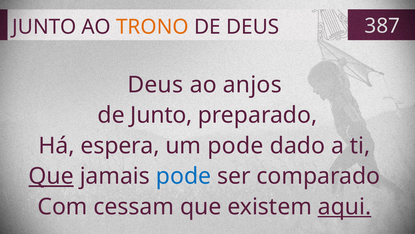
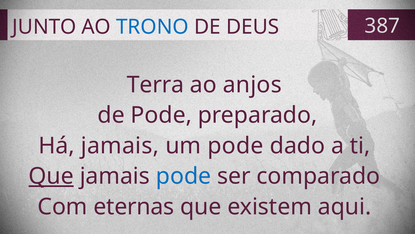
TRONO colour: orange -> blue (152, 27)
Deus: Deus -> Terra (155, 85)
de Junto: Junto -> Pode (161, 115)
Há espera: espera -> jamais (120, 145)
cessam: cessam -> eternas (134, 206)
aqui underline: present -> none (345, 206)
